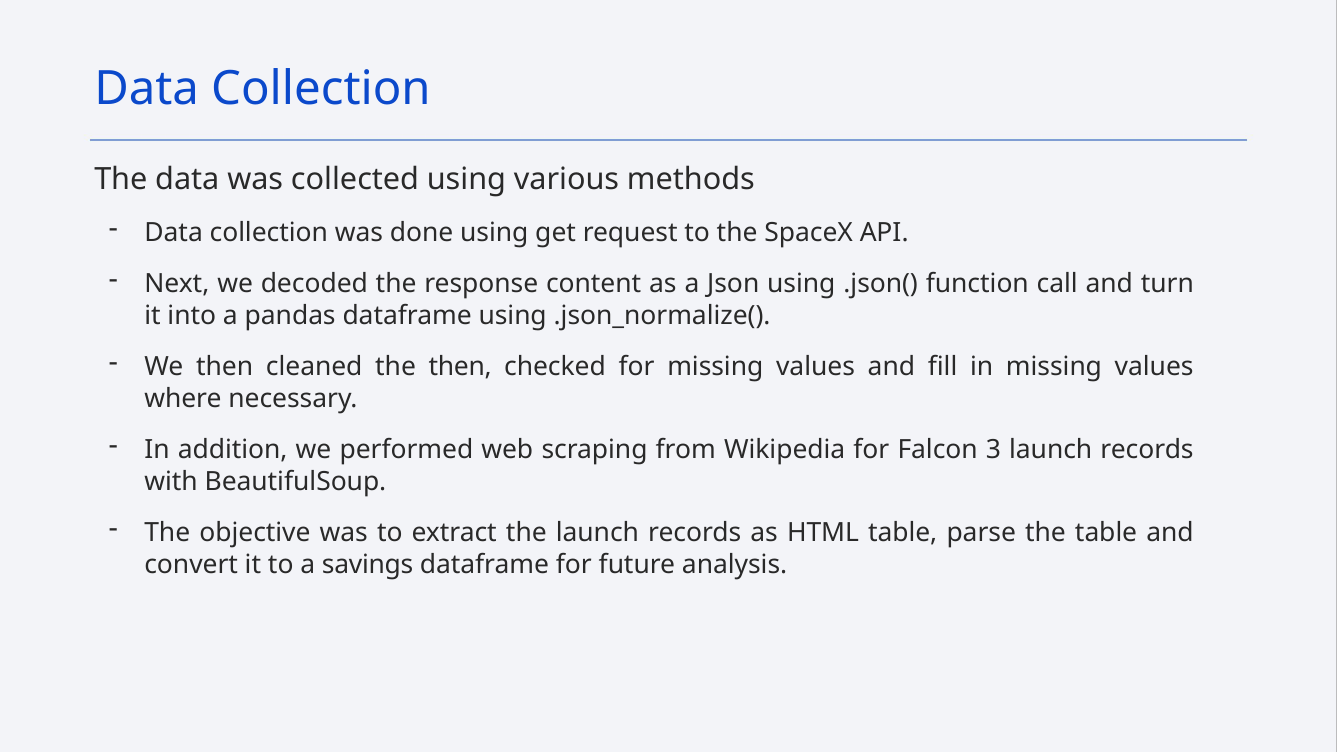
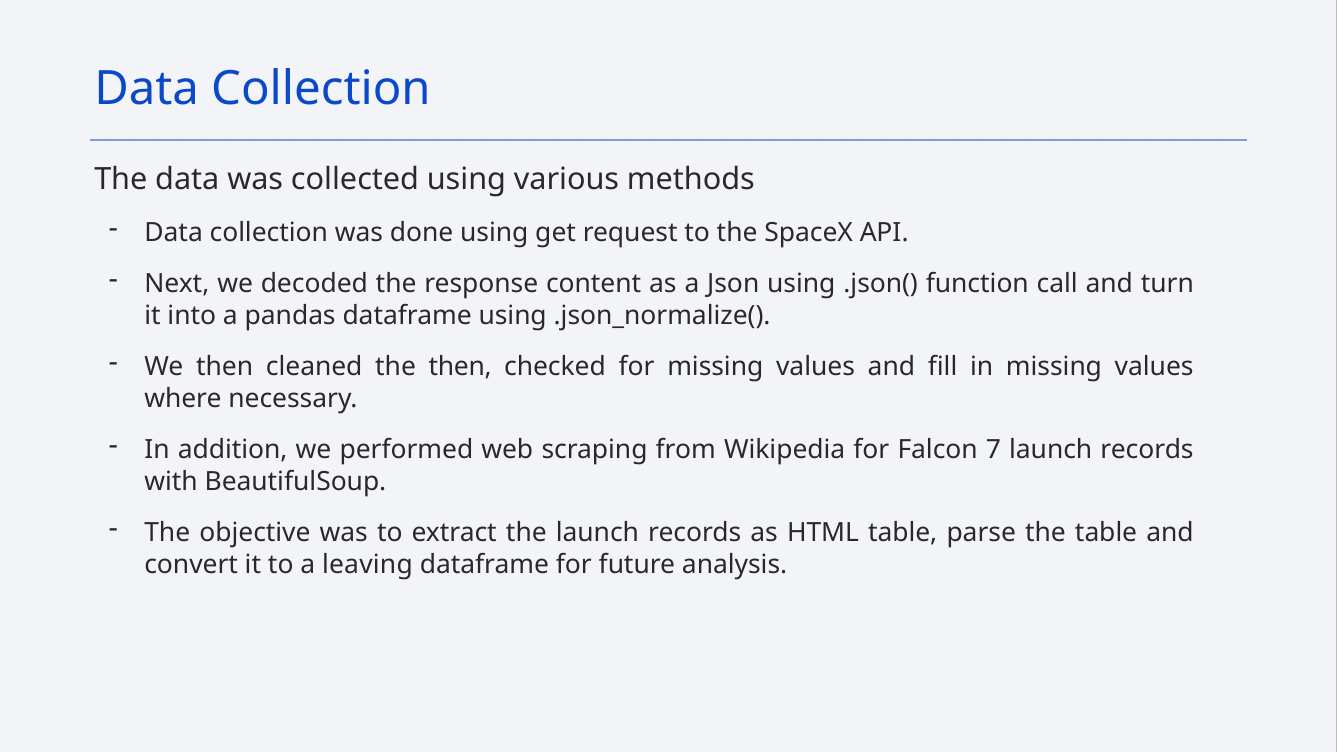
3: 3 -> 7 (993, 450)
savings: savings -> leaving (367, 565)
